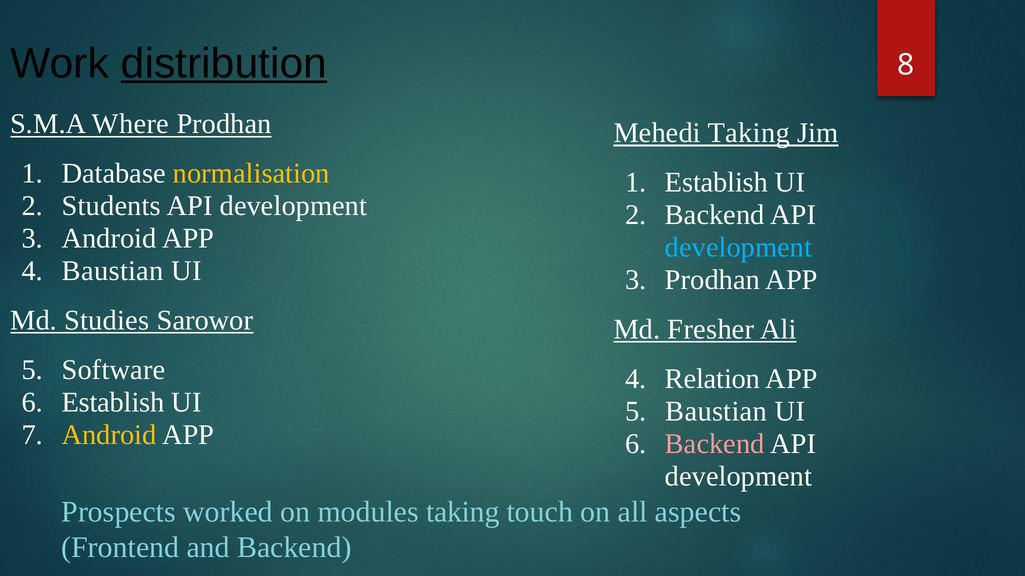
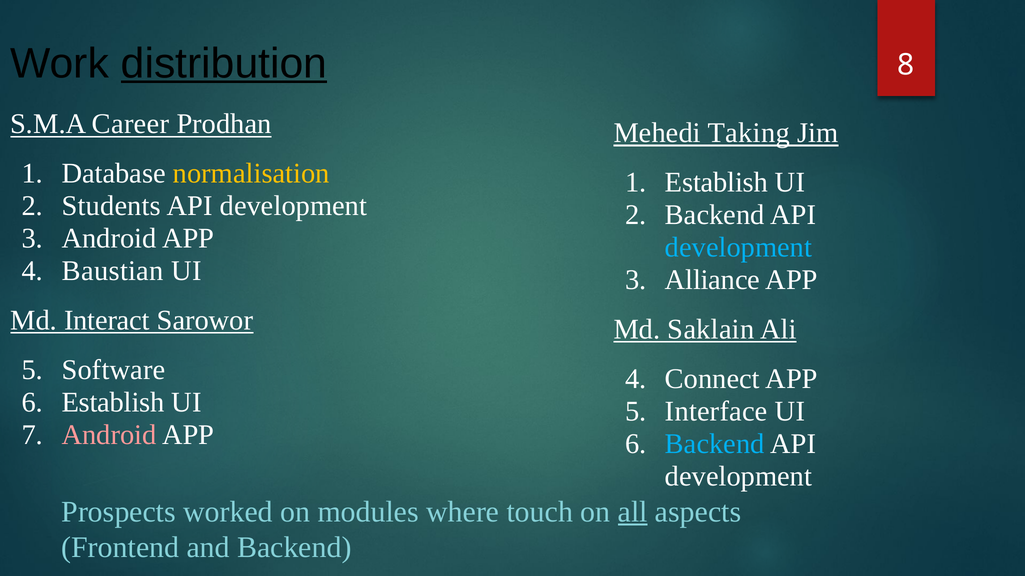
Where: Where -> Career (130, 124)
Prodhan: Prodhan -> Alliance (712, 280)
Studies: Studies -> Interact (107, 321)
Fresher: Fresher -> Saklain (711, 330)
Relation: Relation -> Connect (712, 379)
Baustian: Baustian -> Interface (716, 412)
Android colour: yellow -> pink (109, 435)
Backend colour: pink -> light blue (715, 444)
modules taking: taking -> where (463, 512)
all underline: none -> present (633, 512)
